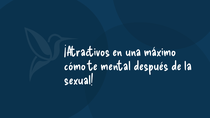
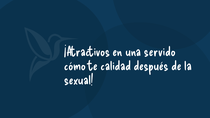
máximo: máximo -> servido (160, 52)
mental: mental -> calidad (116, 66)
